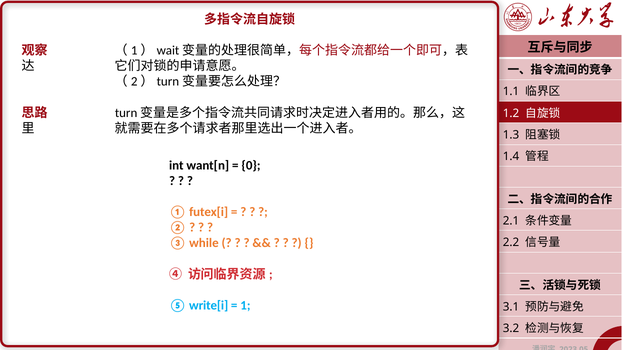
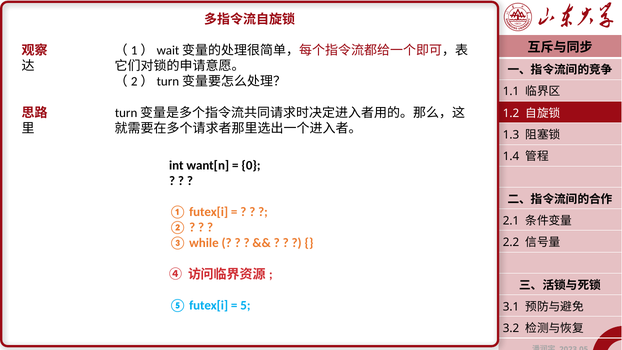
⑤ write[i: write[i -> futex[i (209, 305)
1: 1 -> 5 (245, 305)
